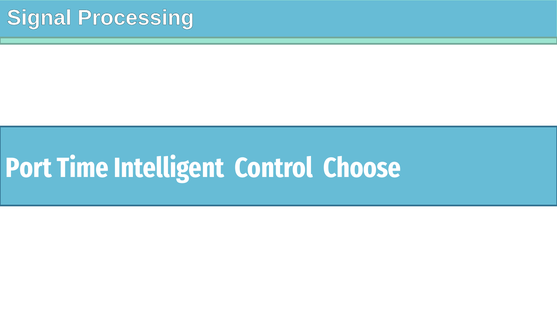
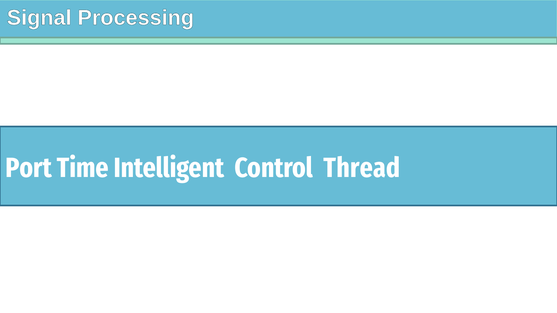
Choose: Choose -> Thread (362, 168)
